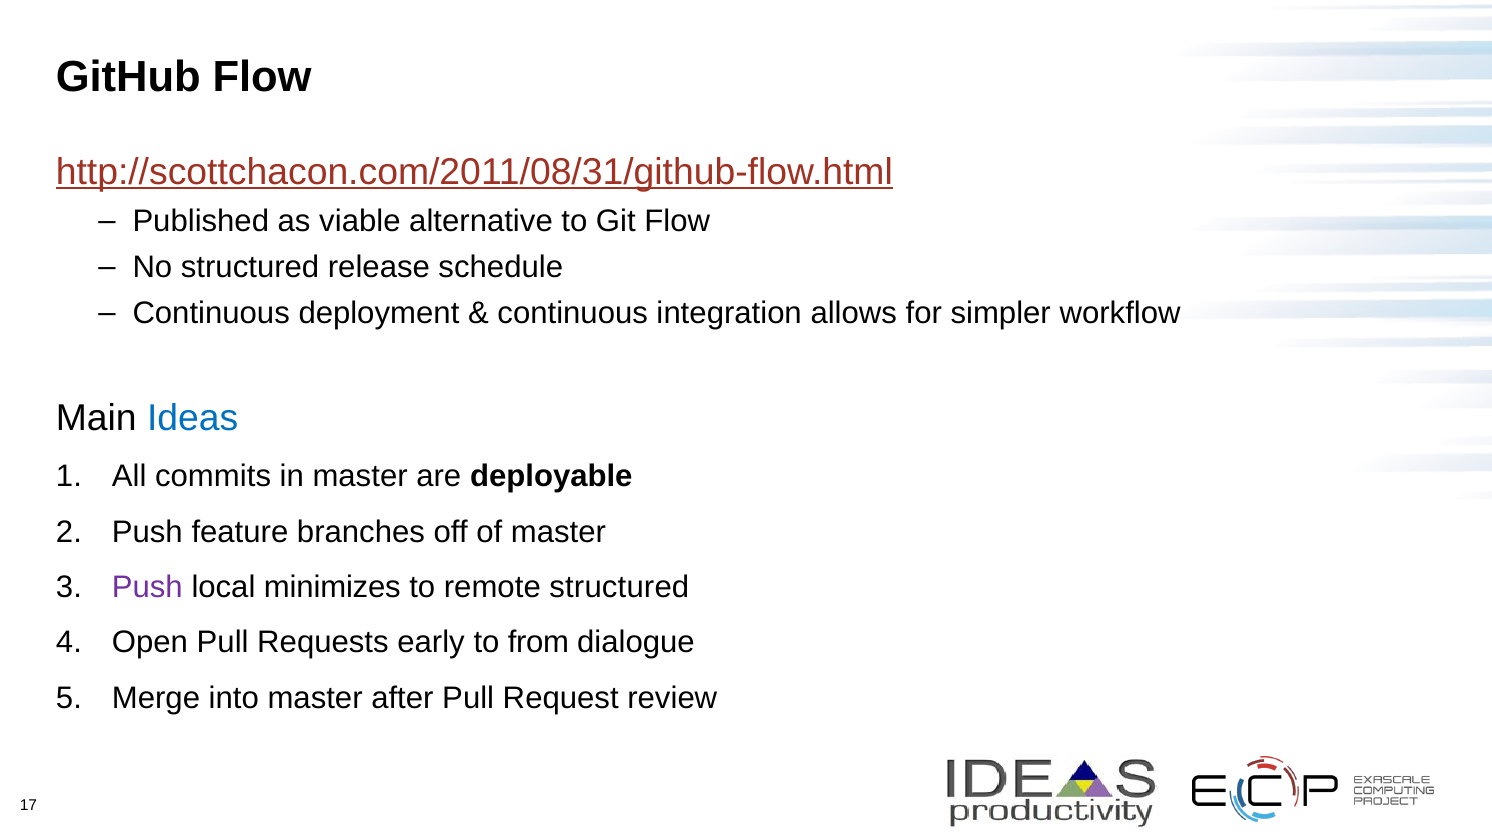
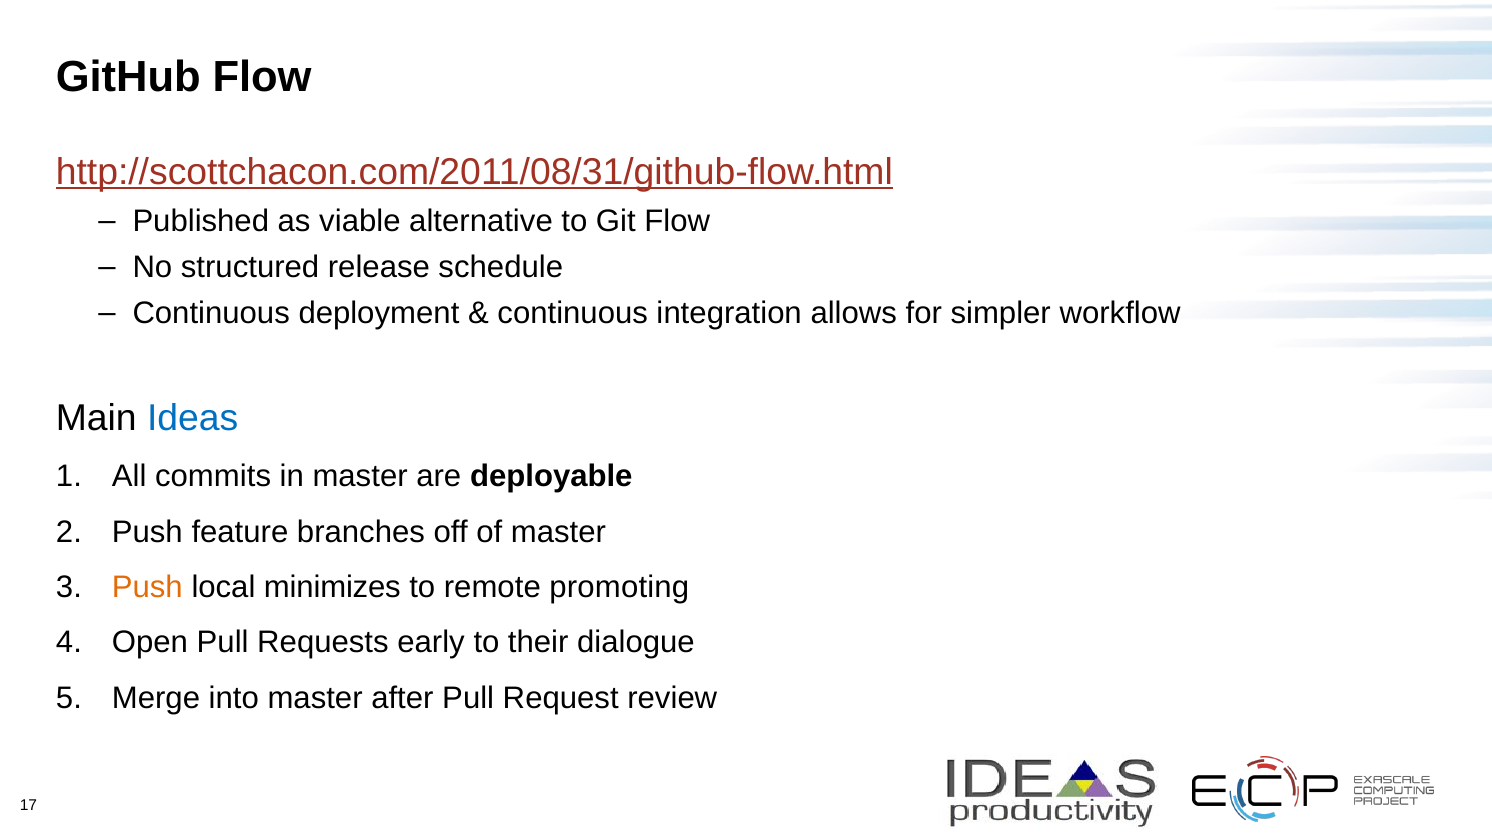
Push colour: purple -> orange (147, 588)
remote structured: structured -> promoting (619, 588)
from: from -> their (538, 643)
